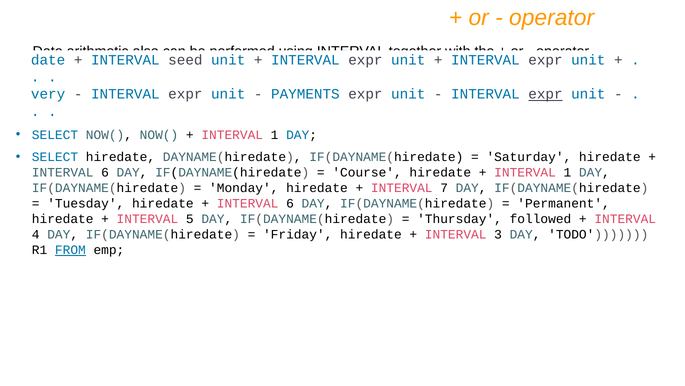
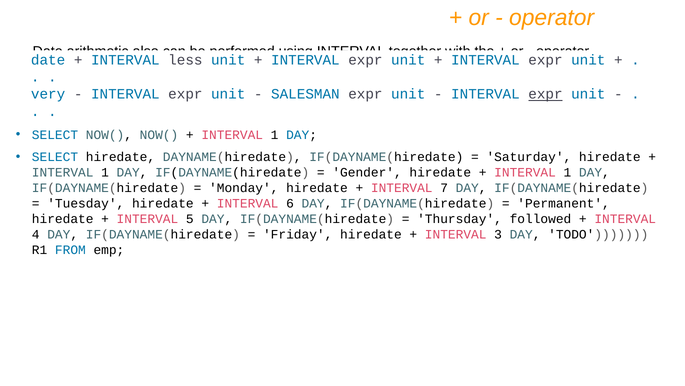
seed: seed -> less (185, 60)
PAYMENTS: PAYMENTS -> SALESMAN (305, 94)
6: 6 -> 1 (105, 172)
Course: Course -> Gender (367, 172)
FROM underline: present -> none (70, 249)
